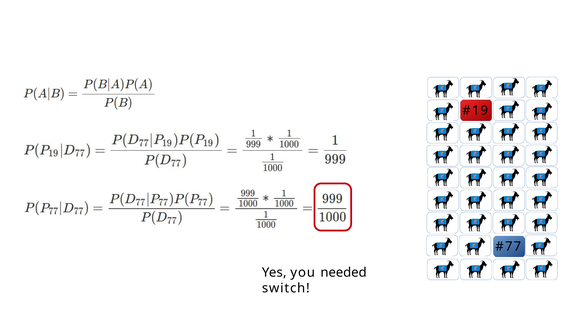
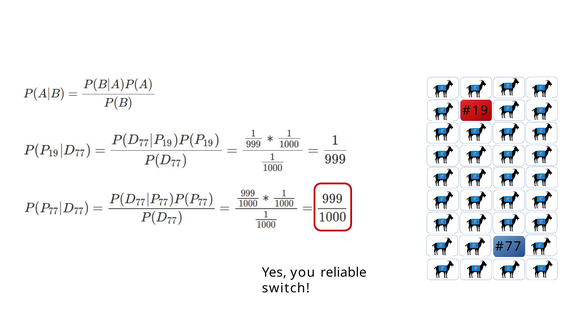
needed: needed -> reliable (344, 273)
